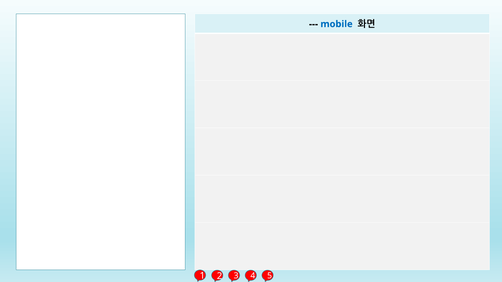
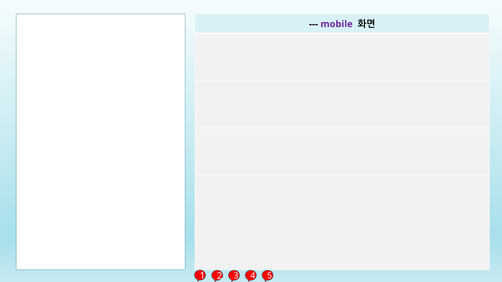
mobile colour: blue -> purple (337, 24)
